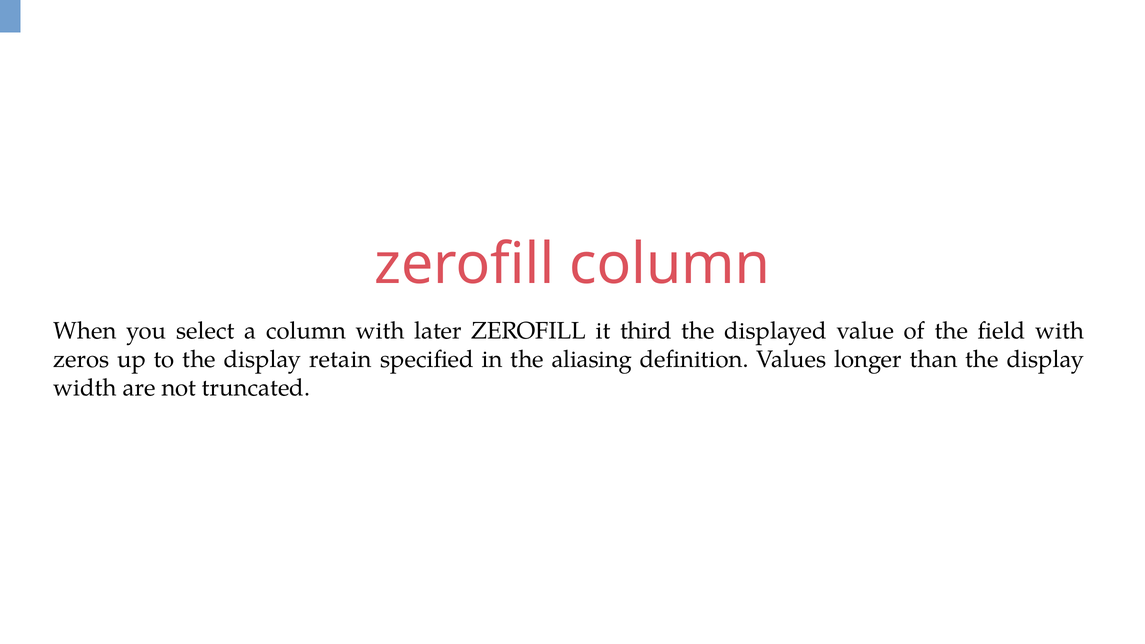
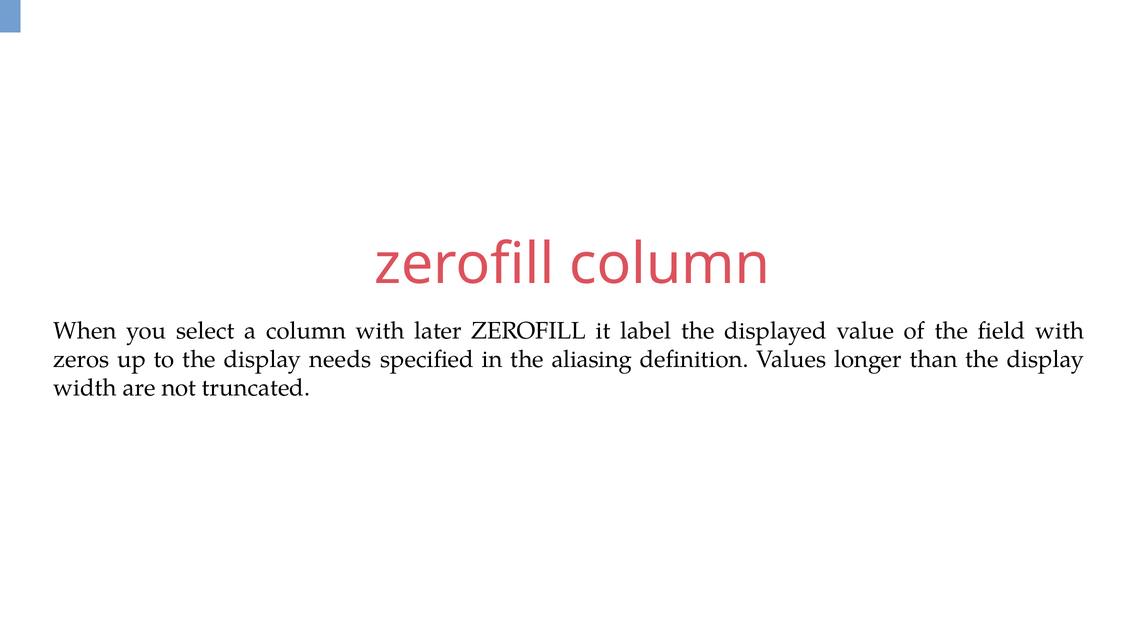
third: third -> label (646, 331)
retain: retain -> needs (340, 359)
